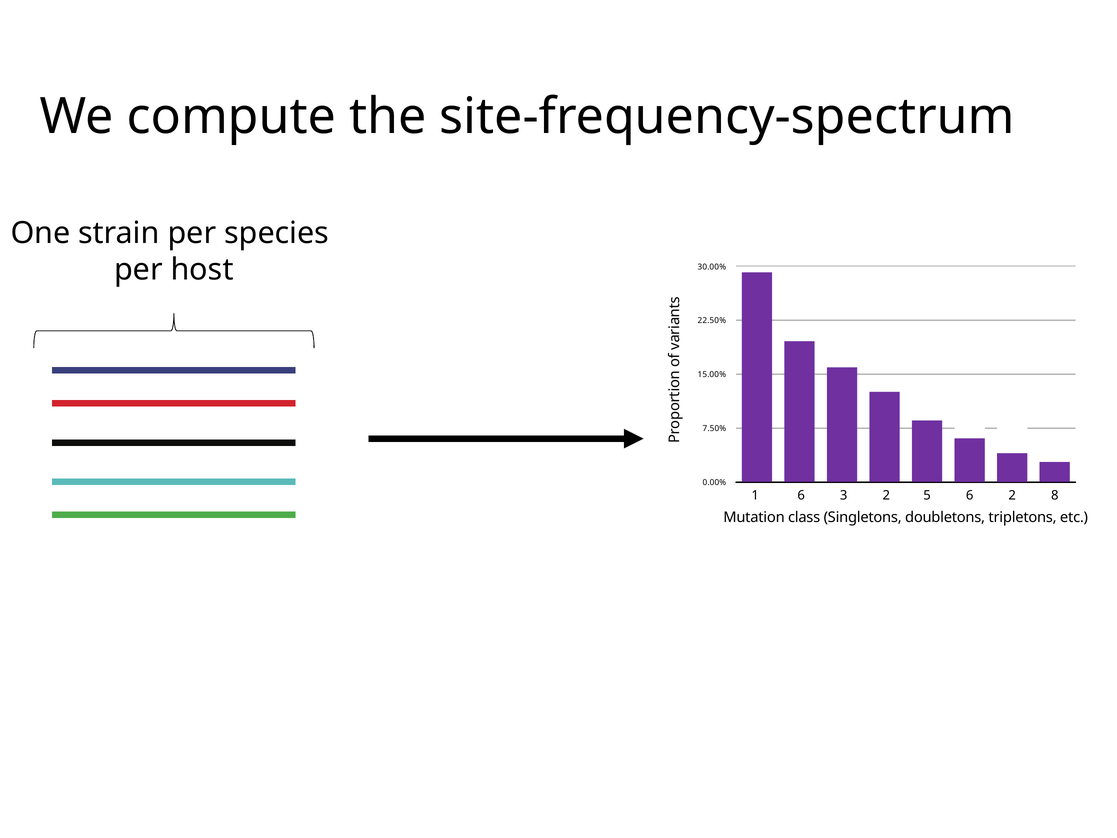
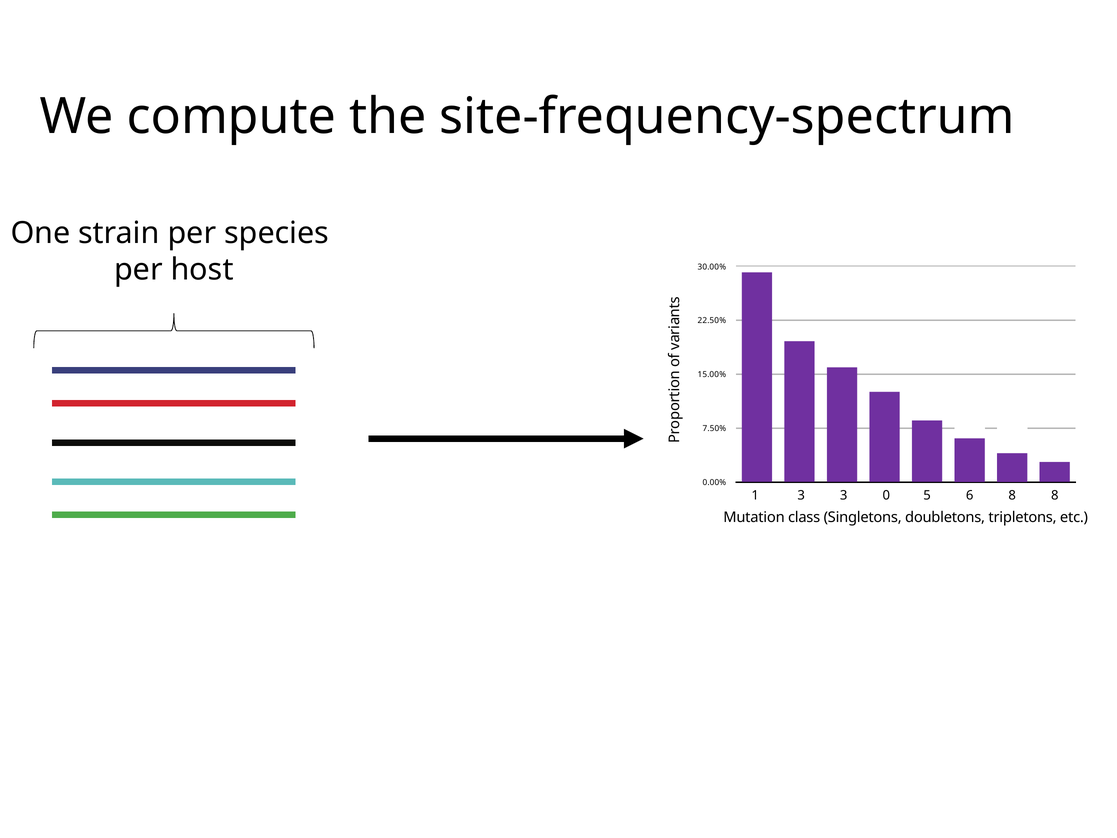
1 6: 6 -> 3 (801, 495)
3 2: 2 -> 0 (886, 495)
6 2: 2 -> 8 (1012, 495)
